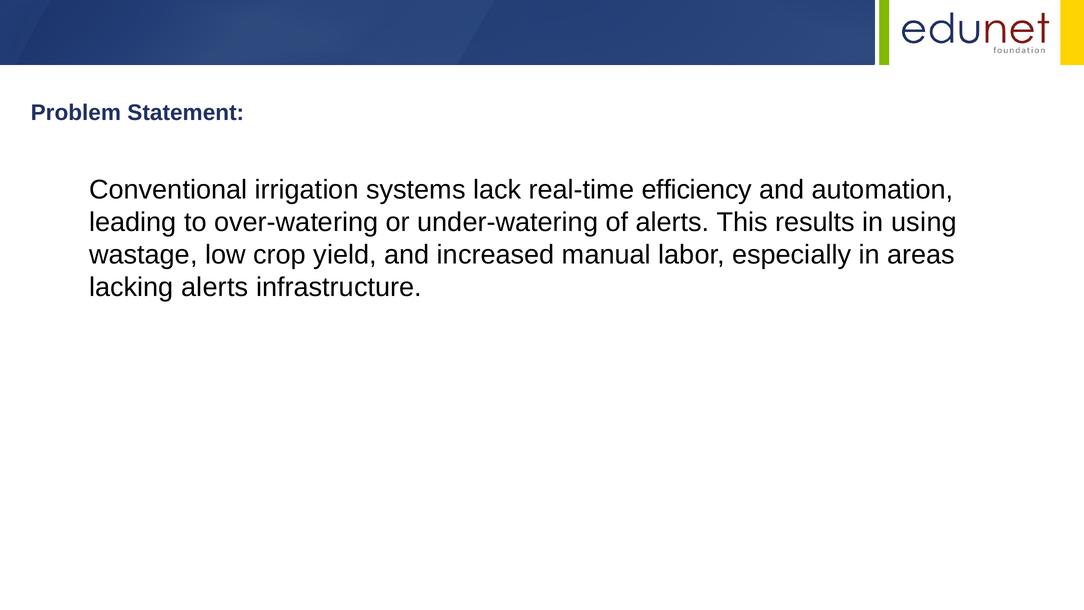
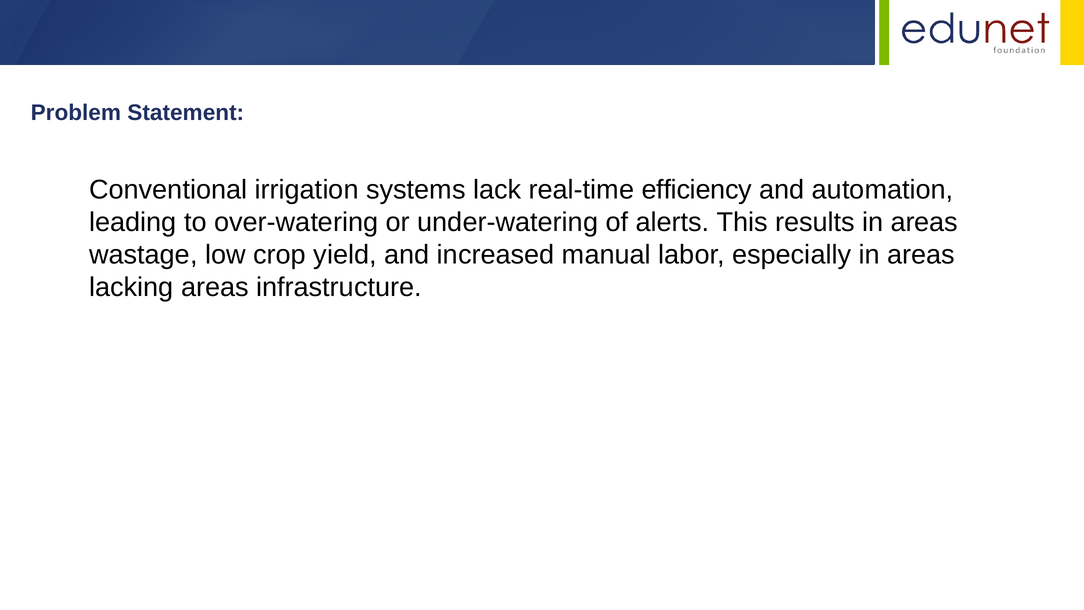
results in using: using -> areas (924, 222)
lacking alerts: alerts -> areas (215, 287)
